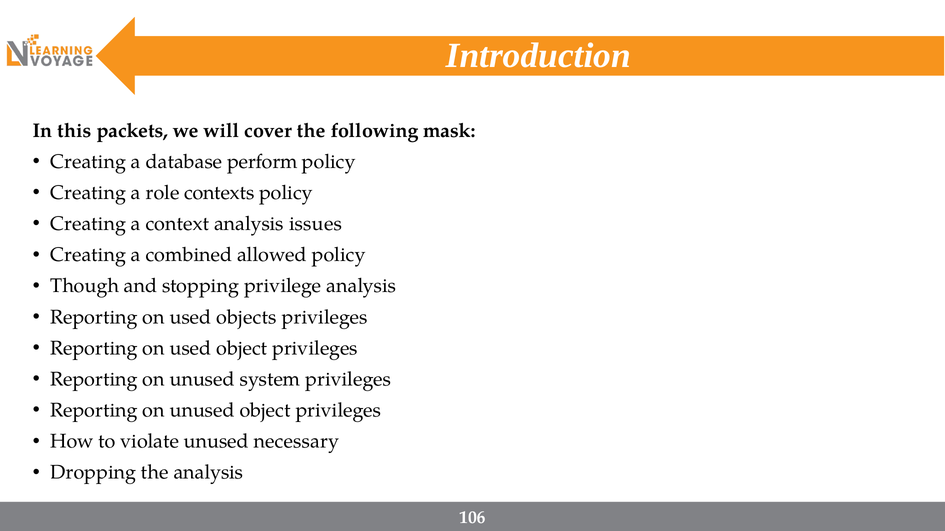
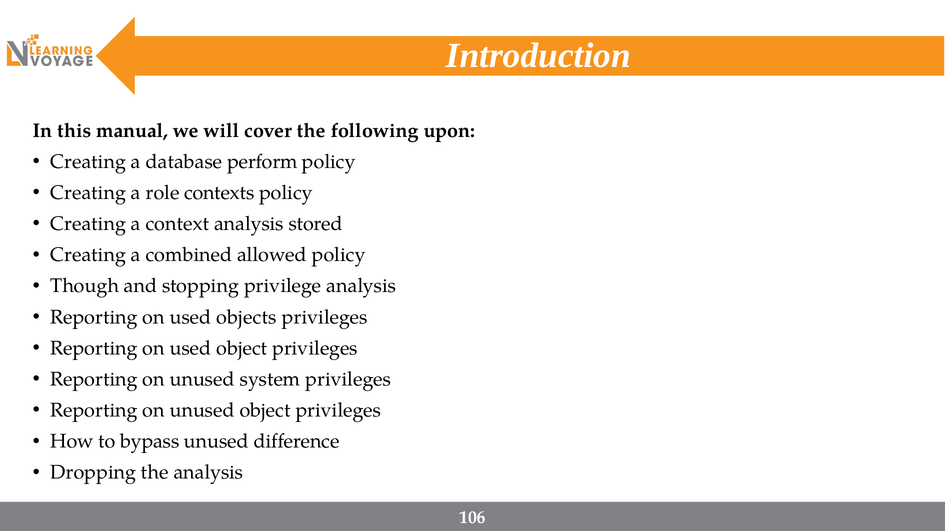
packets: packets -> manual (132, 131)
mask: mask -> upon (449, 131)
issues: issues -> stored (316, 224)
violate: violate -> bypass (150, 442)
necessary: necessary -> difference (297, 442)
